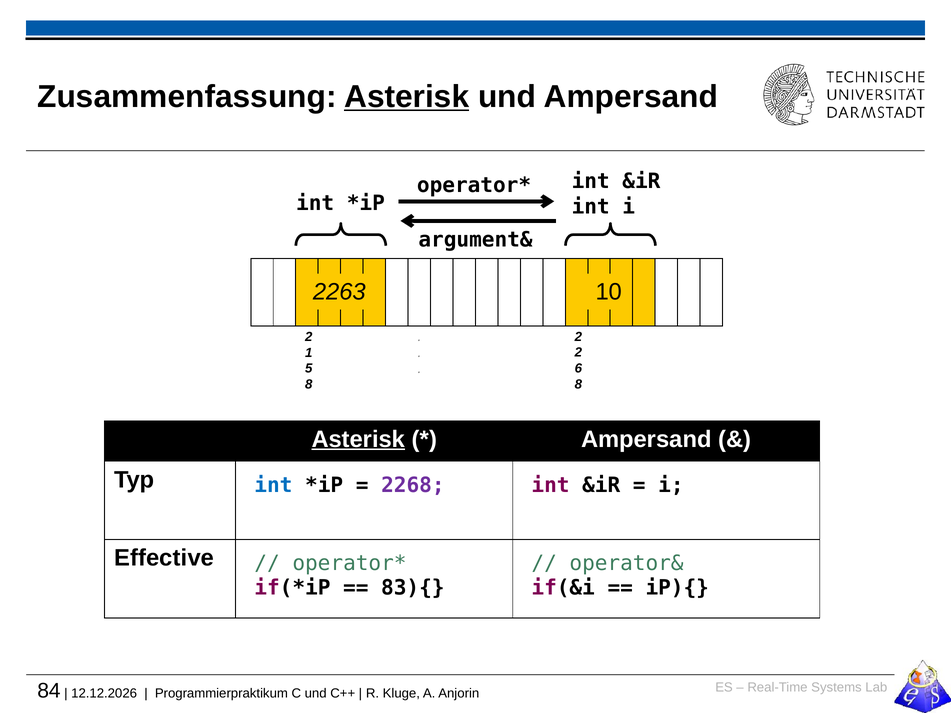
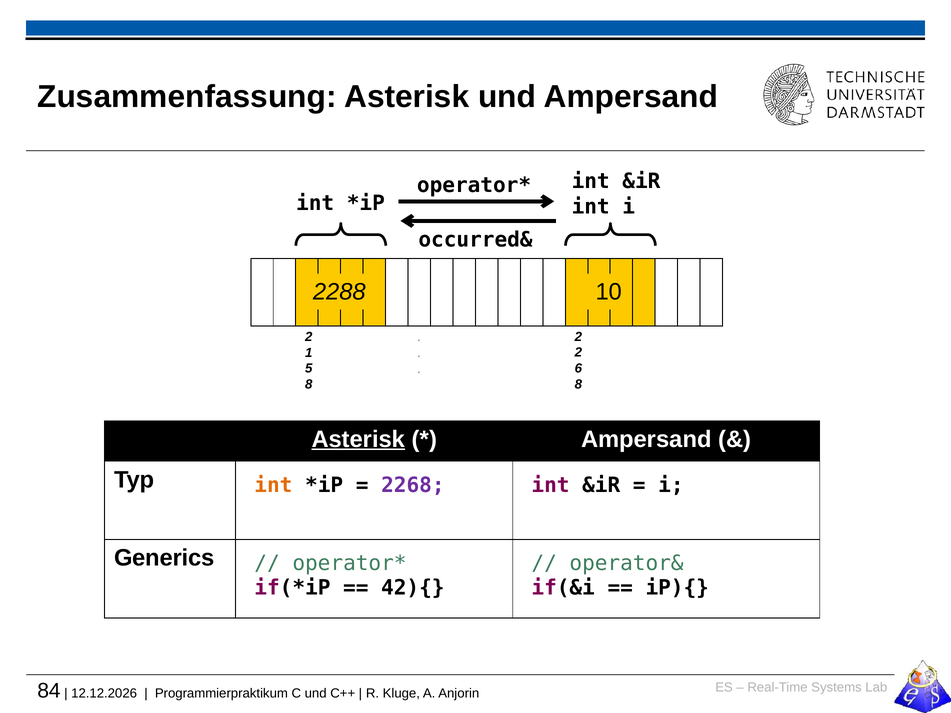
Asterisk underline: present -> none (407, 97)
argument&: argument& -> occurred& (476, 240)
2263: 2263 -> 2288 (339, 292)
int colour: blue -> orange (273, 485)
Effective: Effective -> Generics (164, 558)
83){: 83){ -> 42){ (413, 588)
